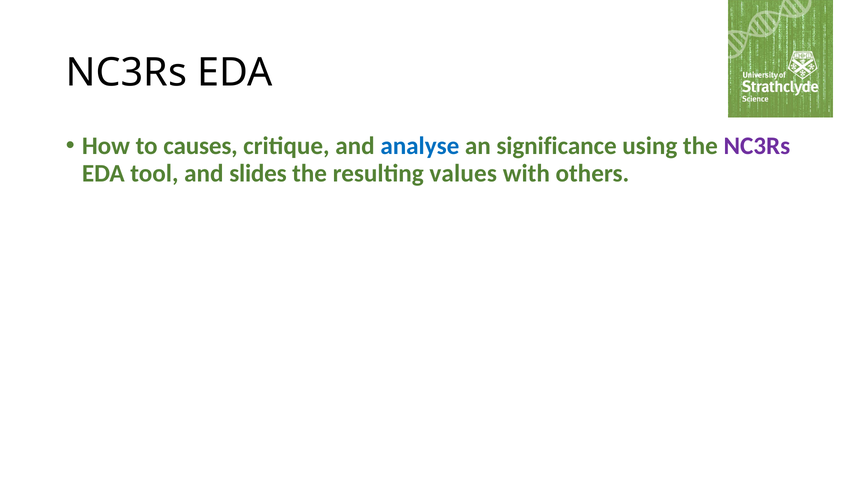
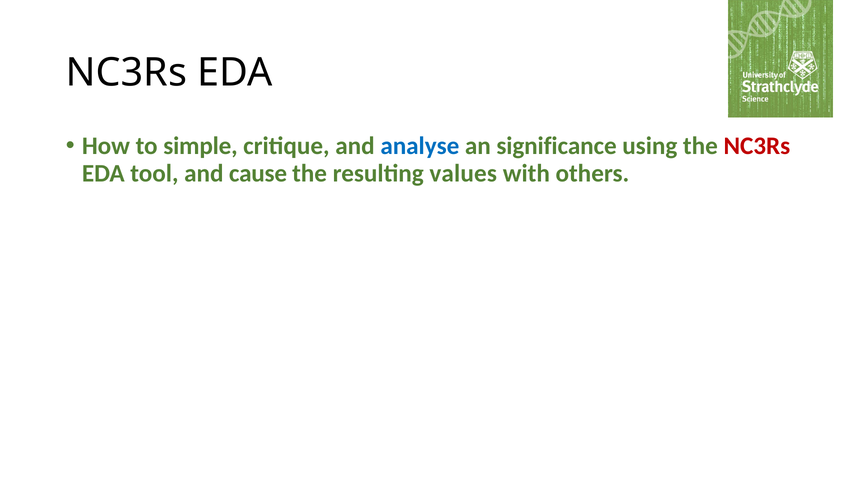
causes: causes -> simple (200, 146)
NC3Rs colour: purple -> red (757, 146)
slides: slides -> cause (258, 173)
